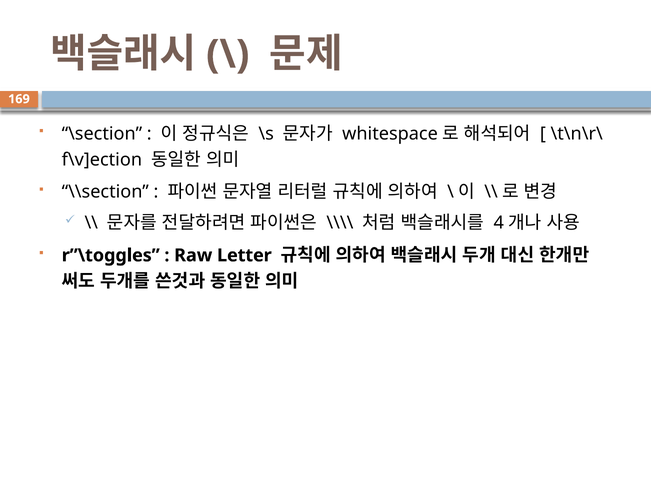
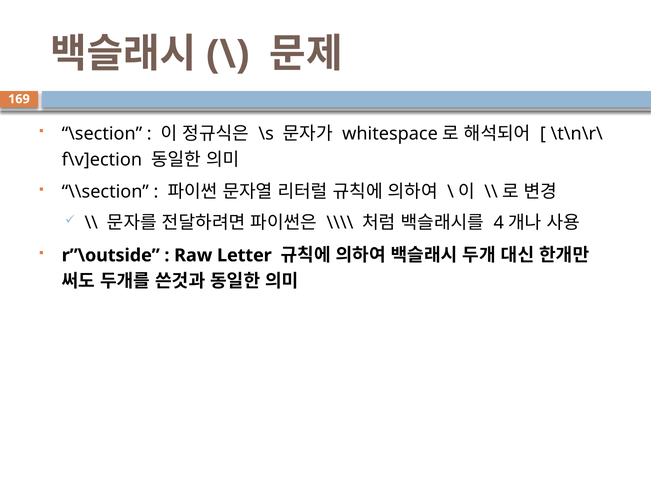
r”\toggles: r”\toggles -> r”\outside (111, 256)
